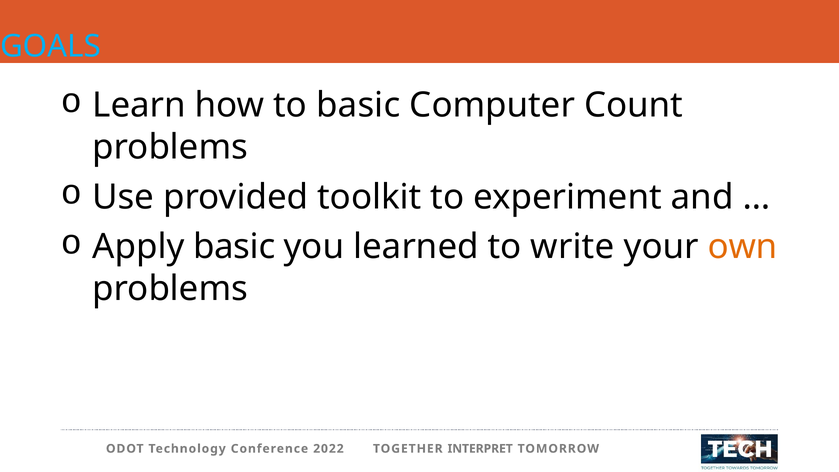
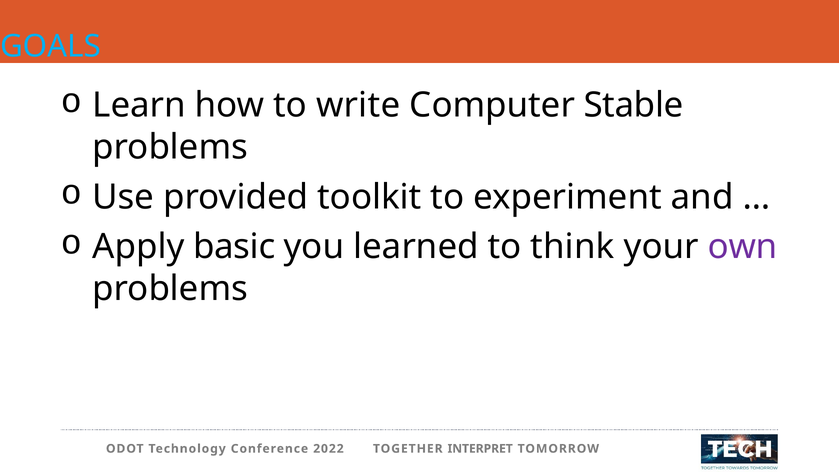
to basic: basic -> write (358, 105)
Count: Count -> Stable (633, 105)
write: write -> think (573, 247)
own colour: orange -> purple (743, 247)
